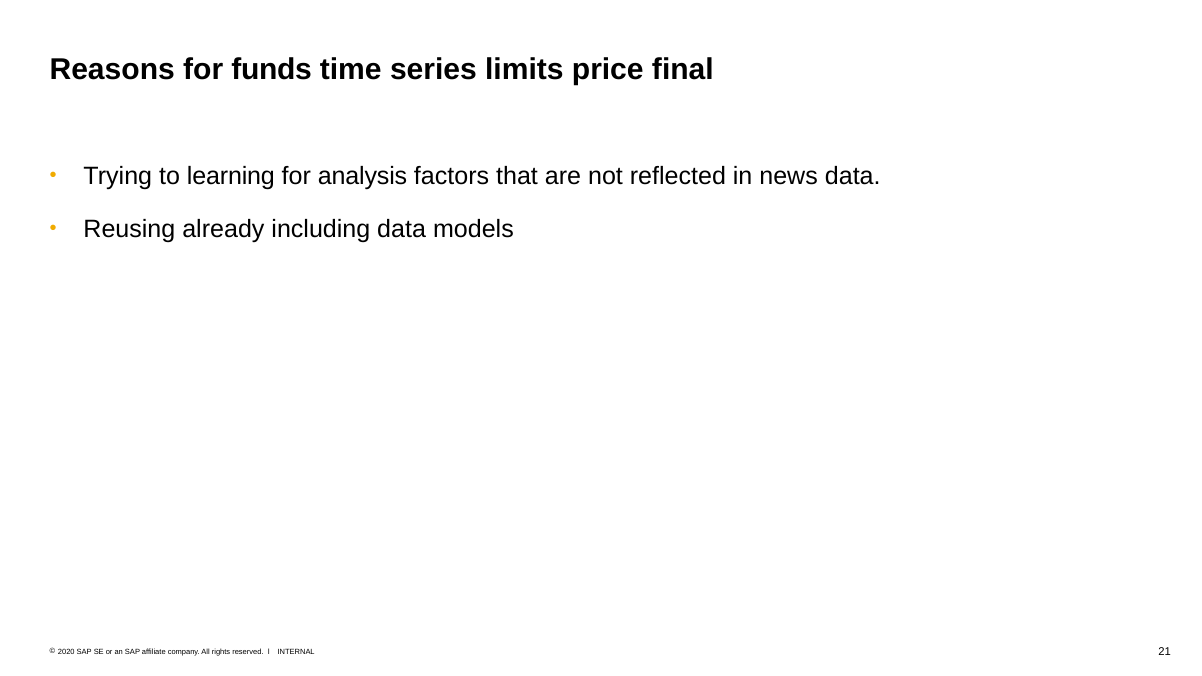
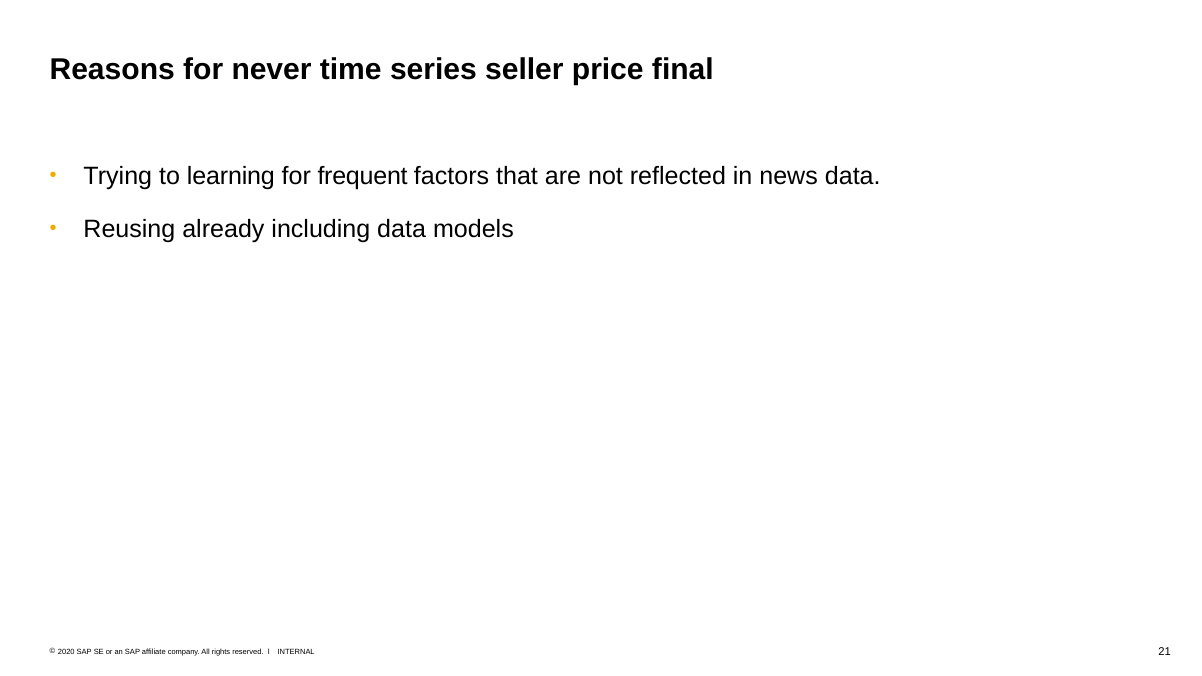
funds: funds -> never (272, 70)
limits: limits -> seller (524, 70)
analysis: analysis -> frequent (363, 176)
